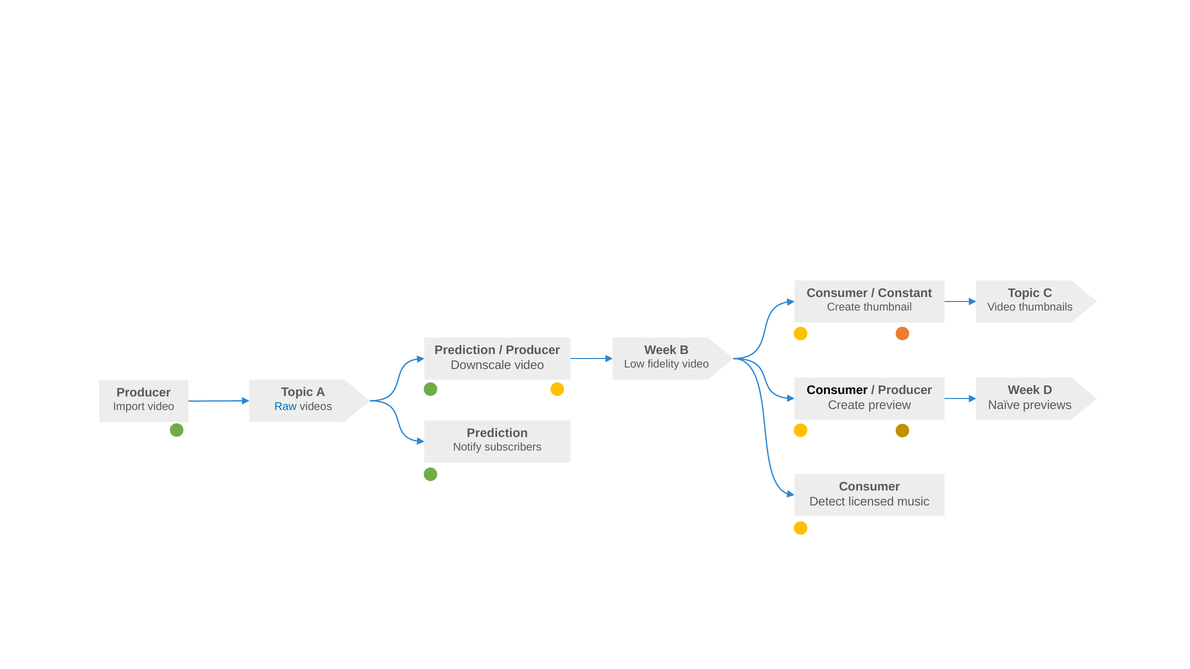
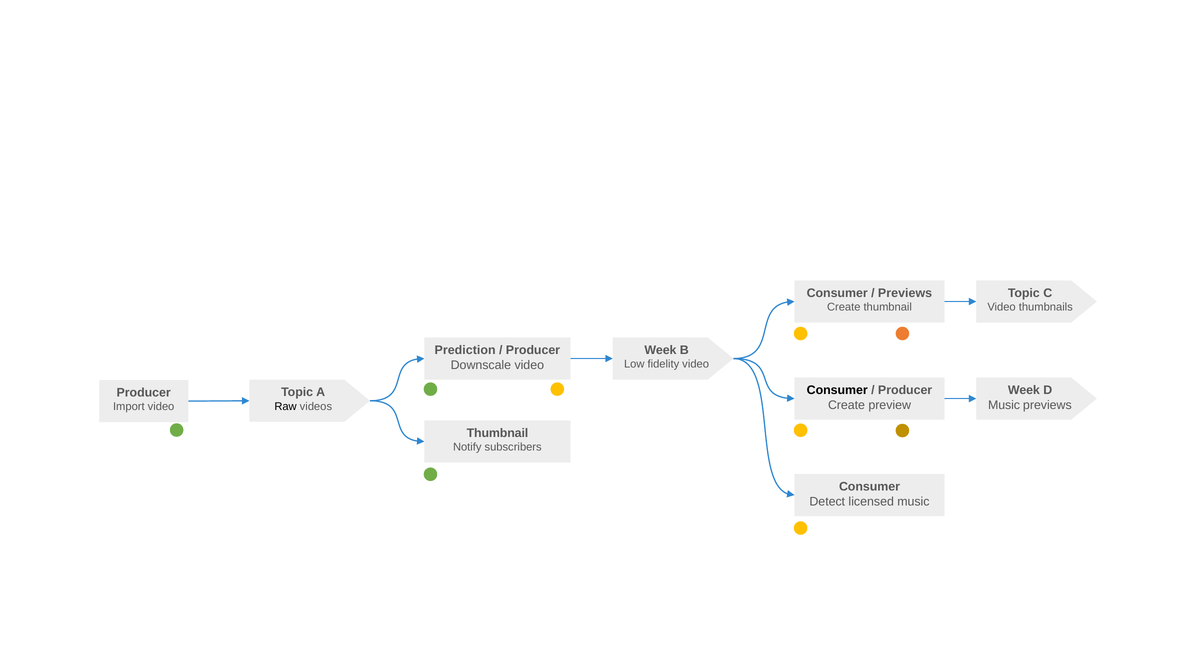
Constant: Constant -> Previews (905, 293)
Naïve: Naïve -> Music (1004, 405)
Raw colour: blue -> black (286, 407)
Prediction: Prediction -> Thumbnail (497, 433)
